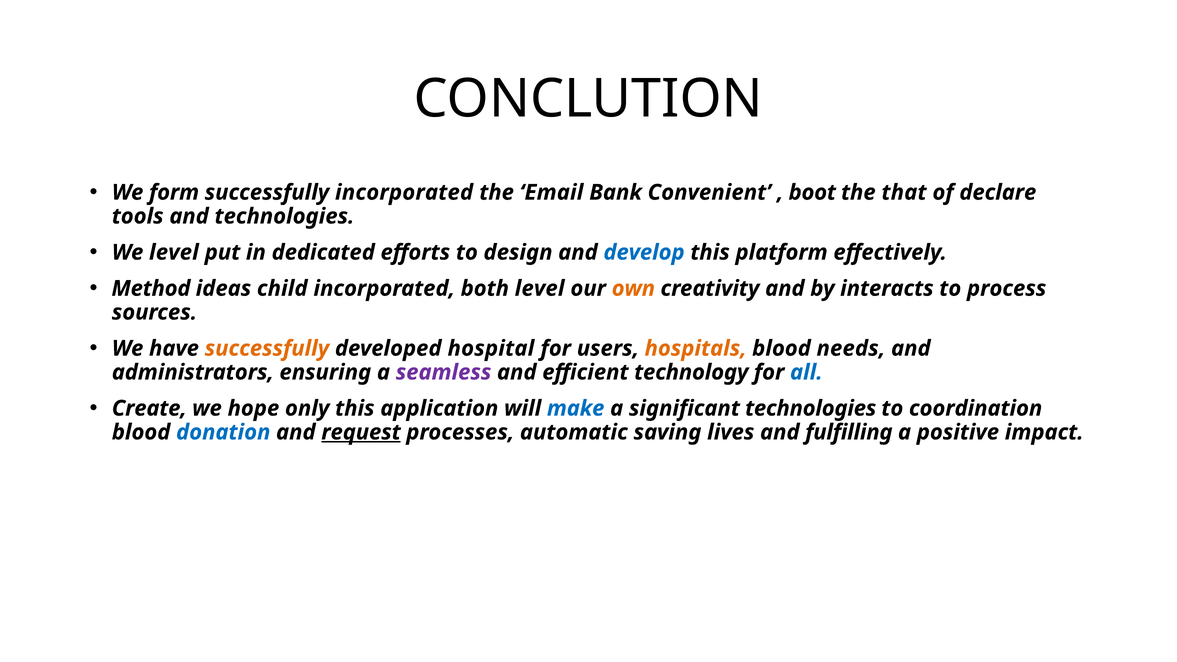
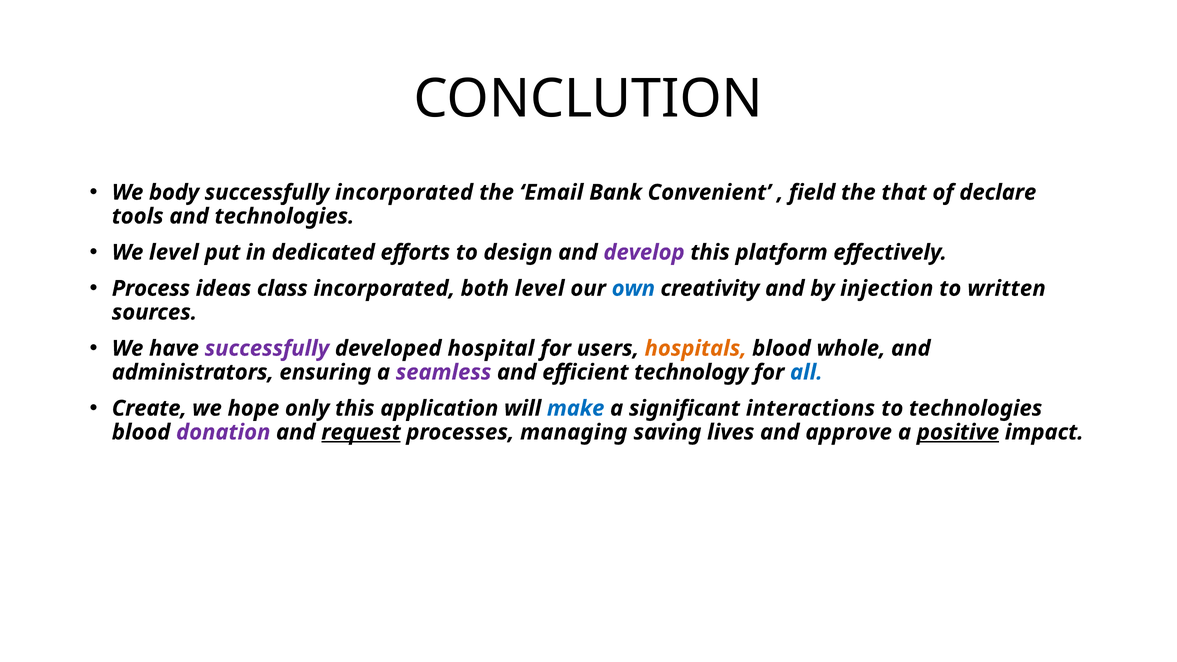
form: form -> body (174, 192)
boot: boot -> field (812, 192)
develop colour: blue -> purple (644, 252)
Method: Method -> Process (151, 289)
child: child -> class (282, 289)
own colour: orange -> blue (633, 289)
interacts: interacts -> injection (887, 289)
process: process -> written (1007, 289)
successfully colour: orange -> purple (267, 348)
needs: needs -> whole (851, 348)
significant technologies: technologies -> interactions (810, 408)
to coordination: coordination -> technologies (976, 408)
donation colour: blue -> purple (223, 432)
automatic: automatic -> managing (574, 432)
fulfilling: fulfilling -> approve (849, 432)
positive underline: none -> present (958, 432)
